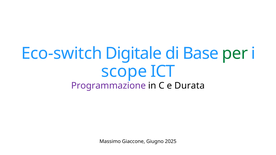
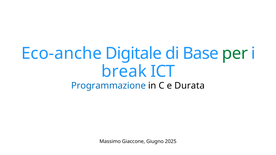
Eco-switch: Eco-switch -> Eco-anche (62, 53)
scope: scope -> break (124, 71)
Programmazione colour: purple -> blue (108, 86)
